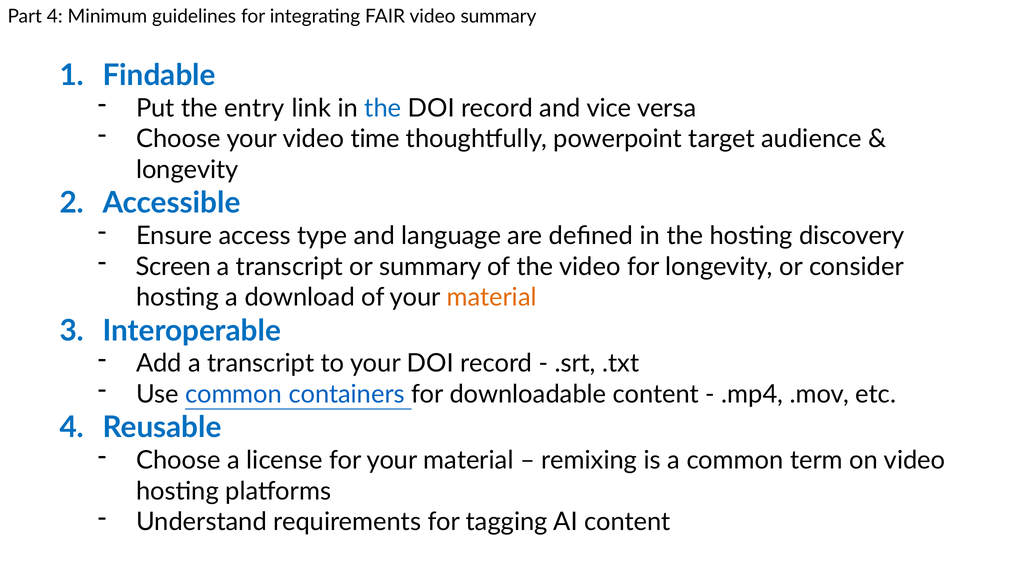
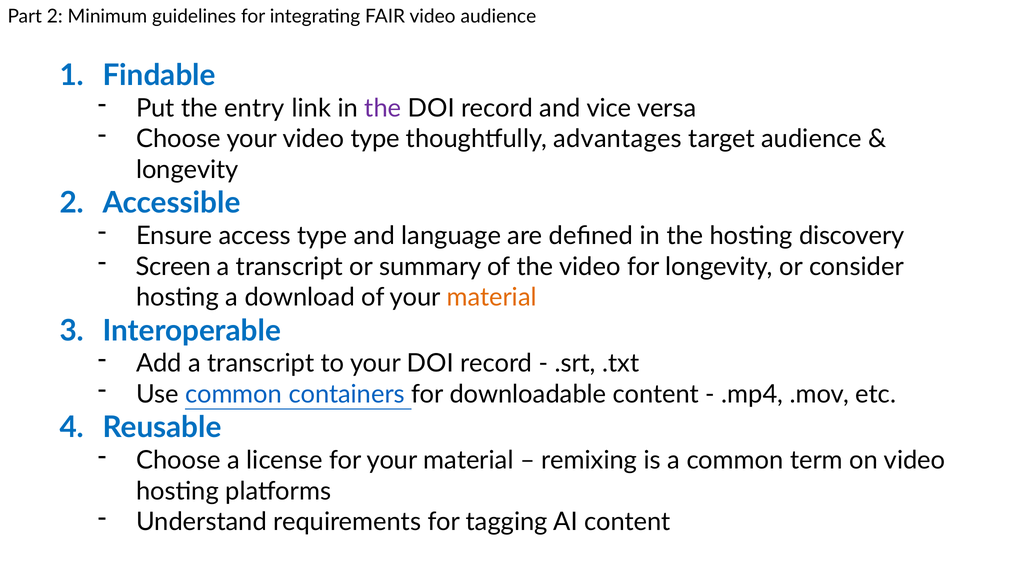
Part 4: 4 -> 2 (55, 17)
video summary: summary -> audience (498, 17)
the colour: blue -> purple (383, 108)
video time: time -> type (375, 139)
powerpoint: powerpoint -> advantages (618, 139)
